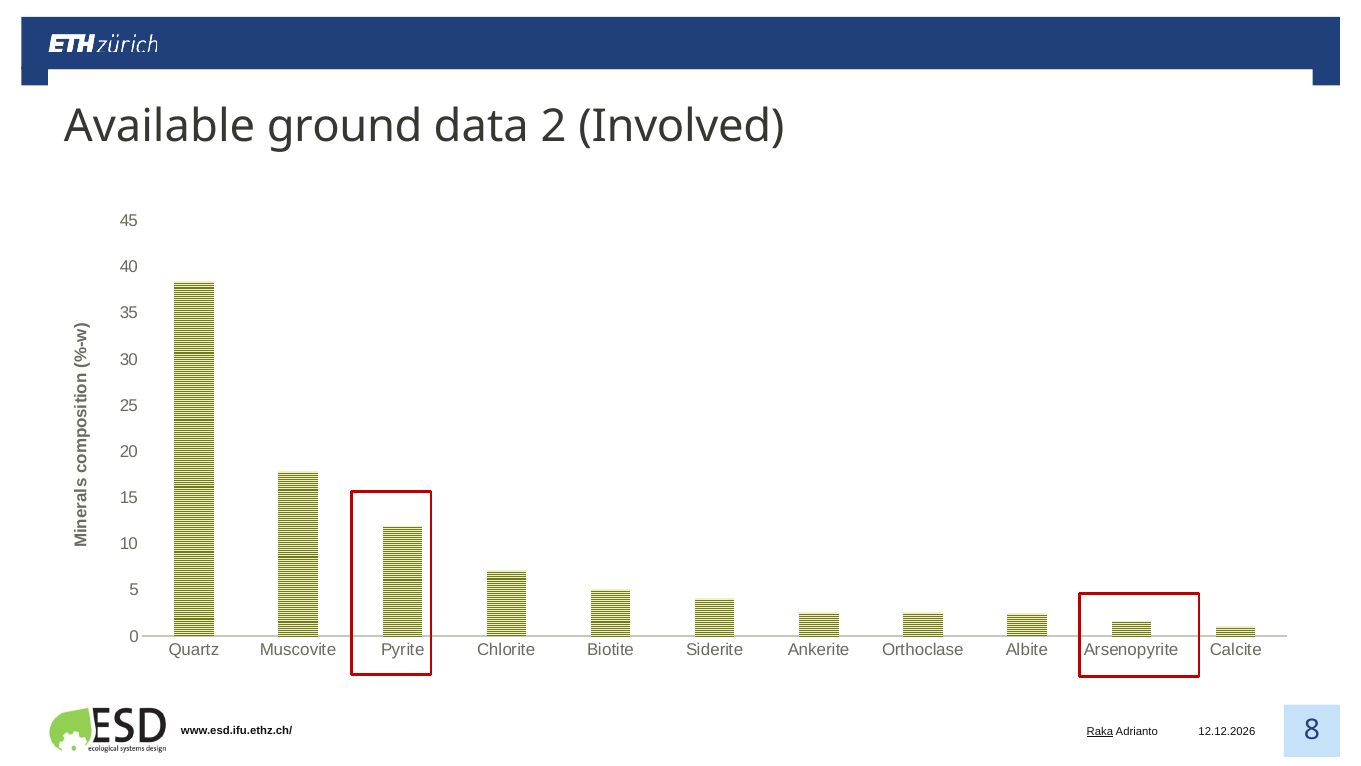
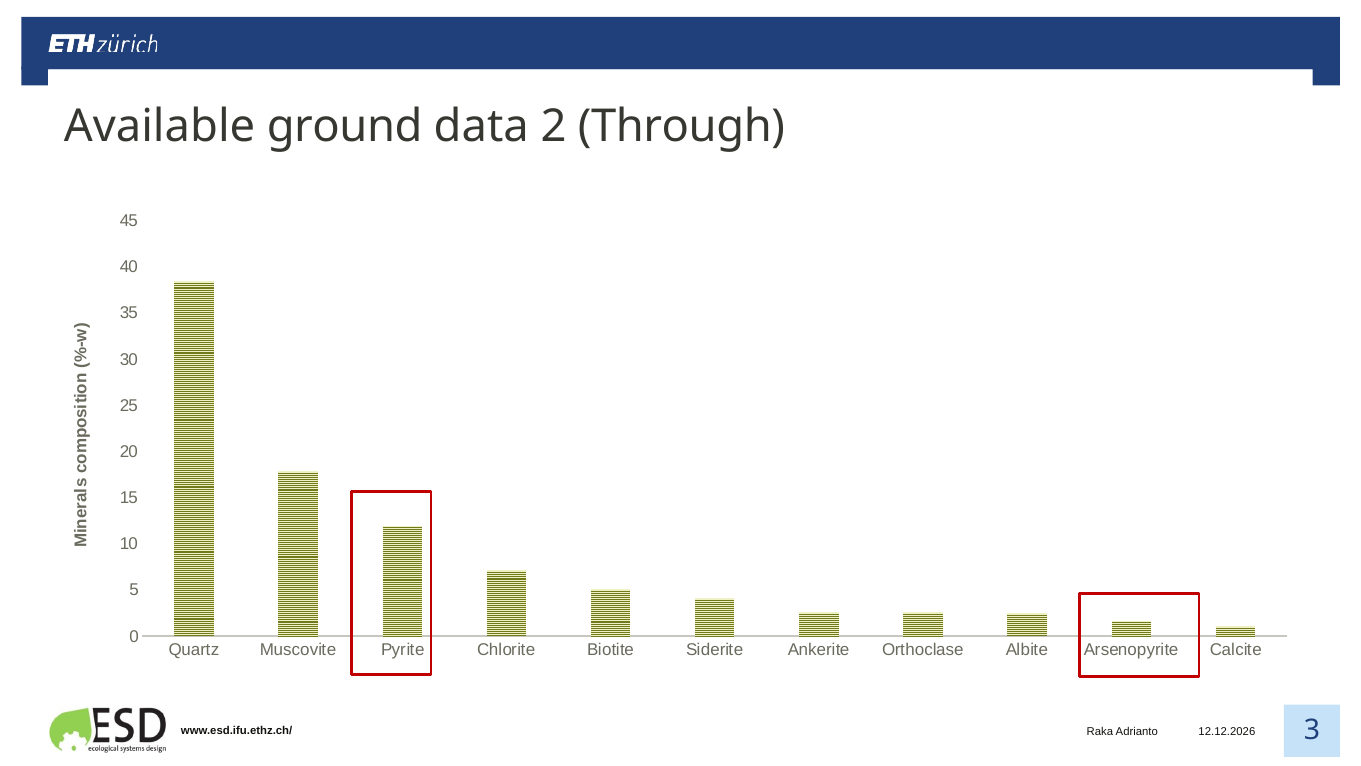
Involved: Involved -> Through (681, 127)
Raka underline: present -> none (1100, 731)
8: 8 -> 3 (1312, 730)
